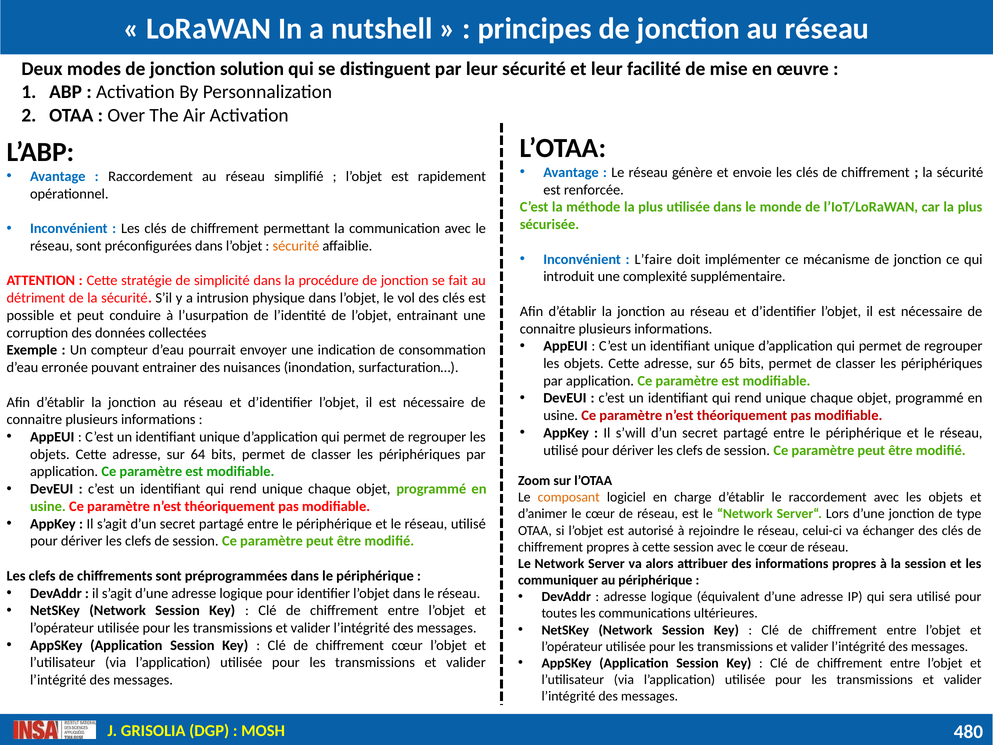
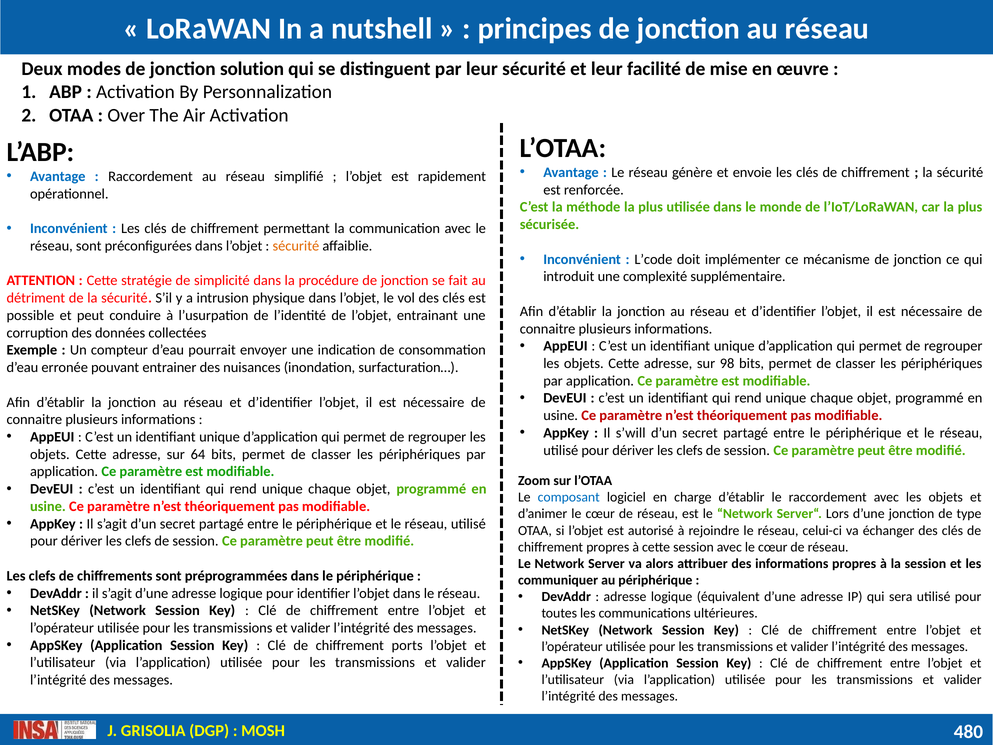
L’faire: L’faire -> L’code (653, 259)
65: 65 -> 98 (727, 363)
composant colour: orange -> blue (569, 497)
chiffrement cœur: cœur -> ports (407, 645)
